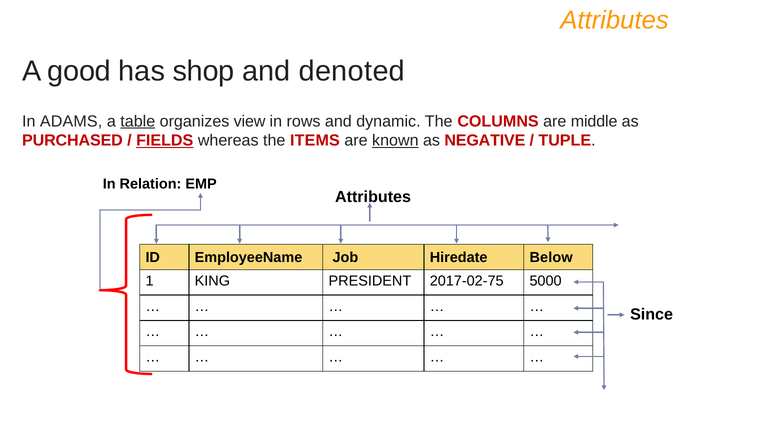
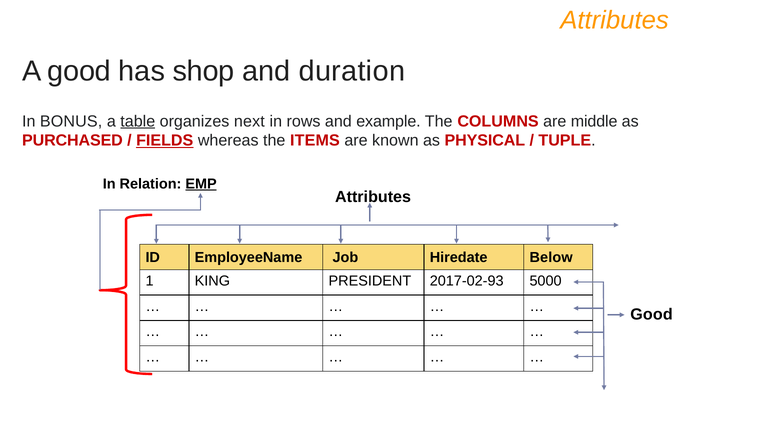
denoted: denoted -> duration (352, 71)
ADAMS: ADAMS -> BONUS (71, 121)
view: view -> next (249, 121)
dynamic: dynamic -> example (388, 121)
known underline: present -> none (395, 140)
NEGATIVE: NEGATIVE -> PHYSICAL (485, 140)
EMP underline: none -> present (201, 184)
2017-02-75: 2017-02-75 -> 2017-02-93 (467, 281)
Since: Since -> Good (651, 314)
